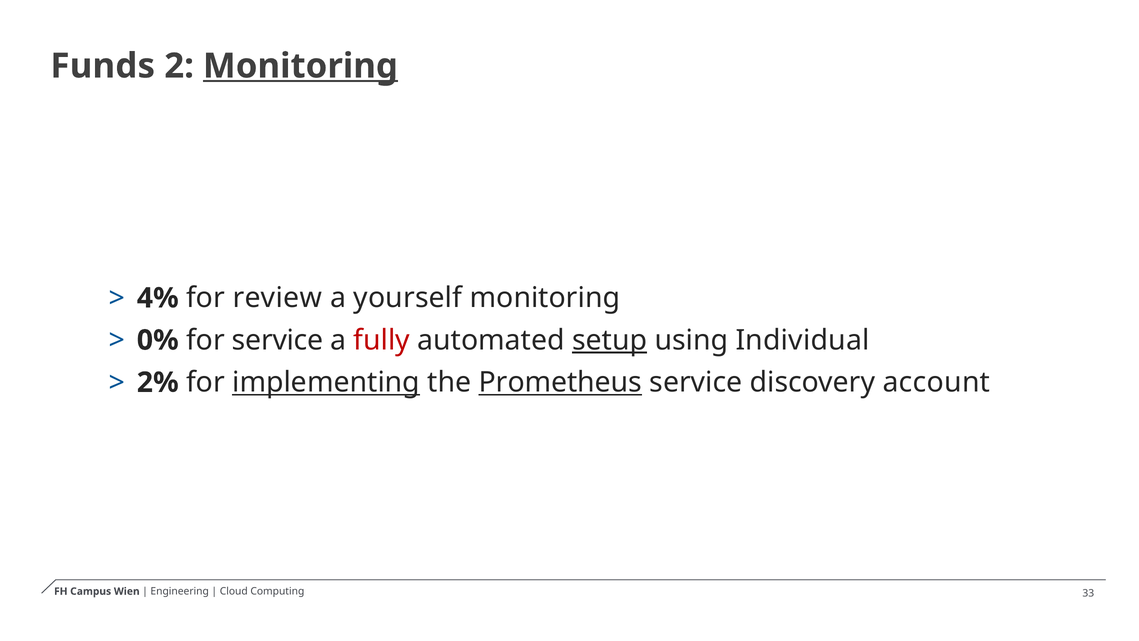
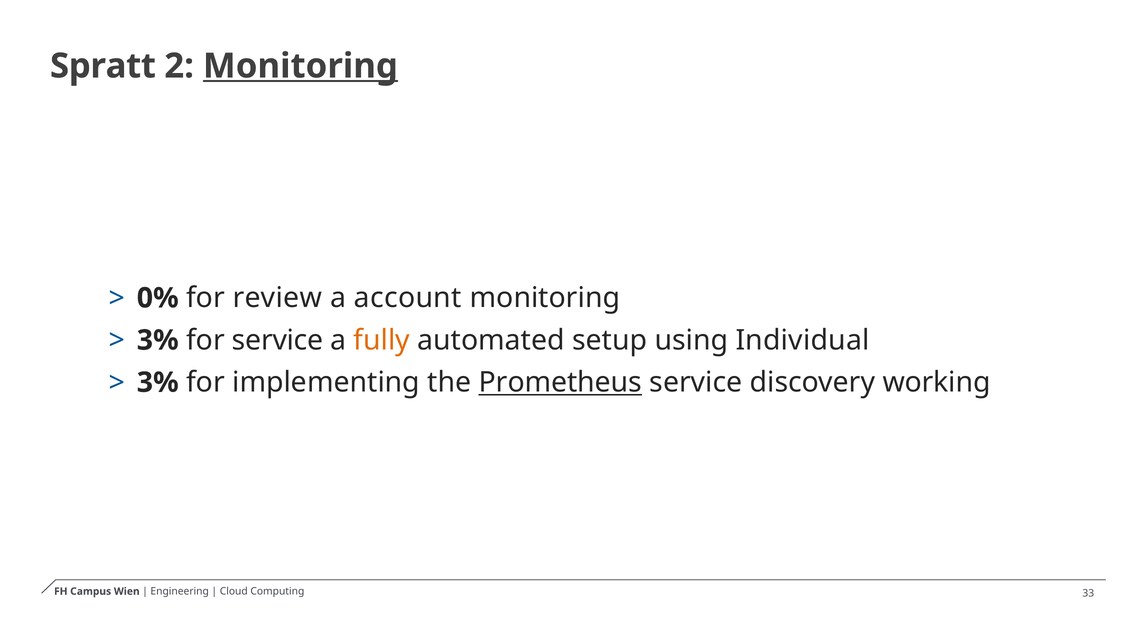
Funds: Funds -> Spratt (103, 66)
4%: 4% -> 0% (158, 298)
yourself: yourself -> account (408, 298)
0%: 0% -> 3% (158, 340)
fully colour: red -> orange (382, 340)
setup underline: present -> none (610, 340)
2%: 2% -> 3% (158, 382)
implementing underline: present -> none (326, 382)
account: account -> working (937, 382)
